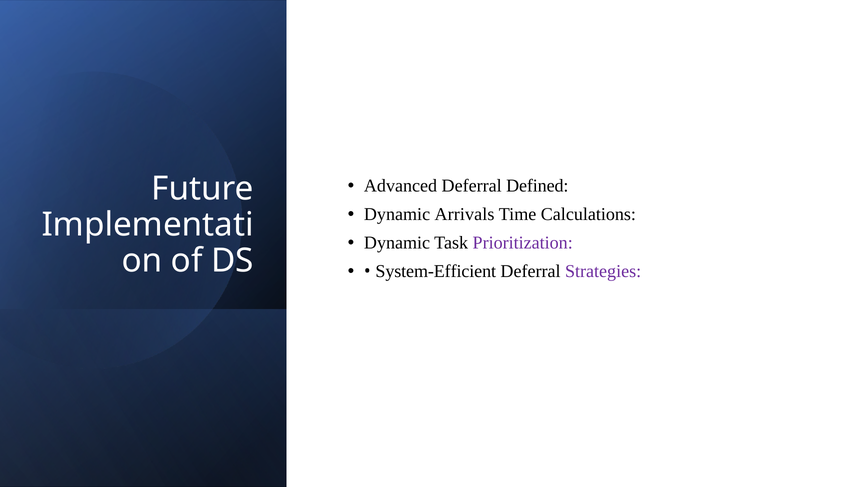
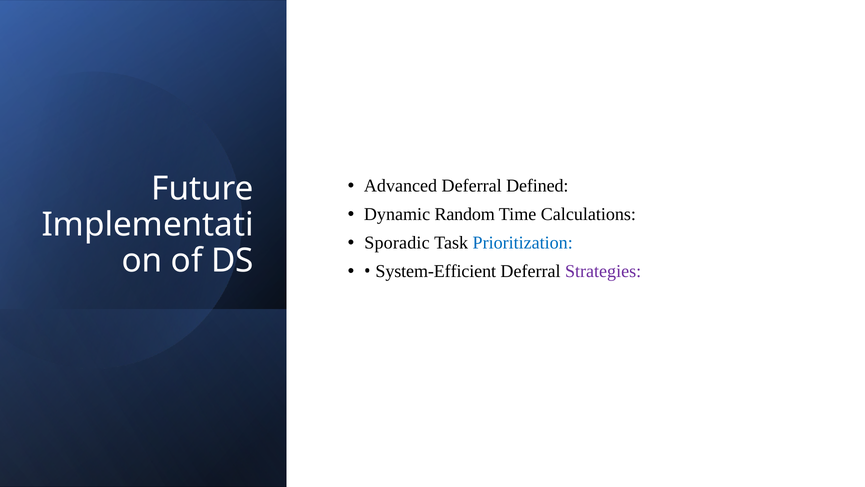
Arrivals: Arrivals -> Random (465, 214)
Dynamic: Dynamic -> Sporadic (397, 243)
Prioritization colour: purple -> blue (523, 243)
